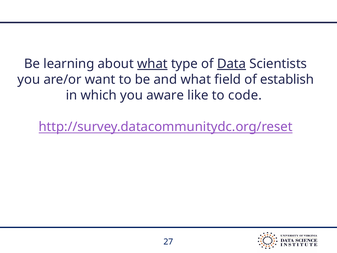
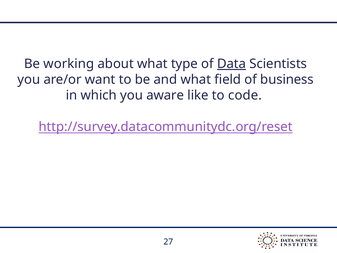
learning: learning -> working (69, 64)
what underline: present -> none (152, 64)
establish: establish -> business (287, 80)
